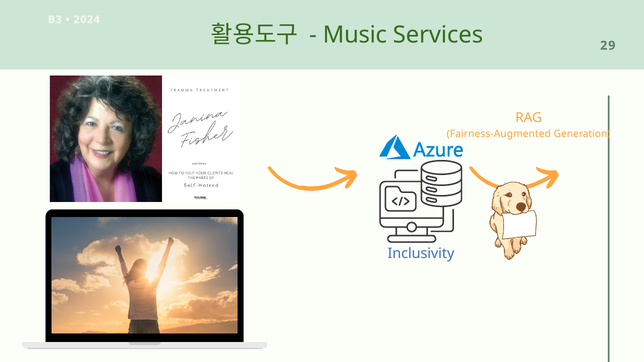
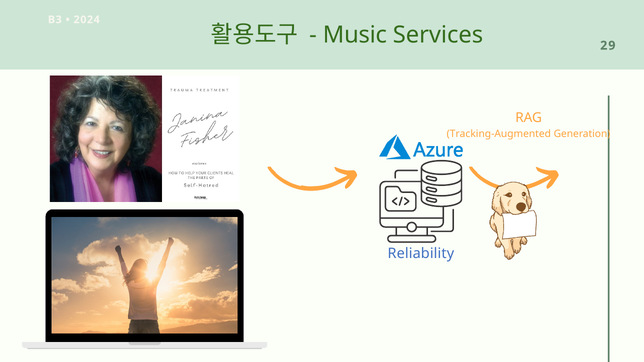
Fairness-Augmented: Fairness-Augmented -> Tracking-Augmented (499, 134)
Inclusivity: Inclusivity -> Reliability (421, 254)
